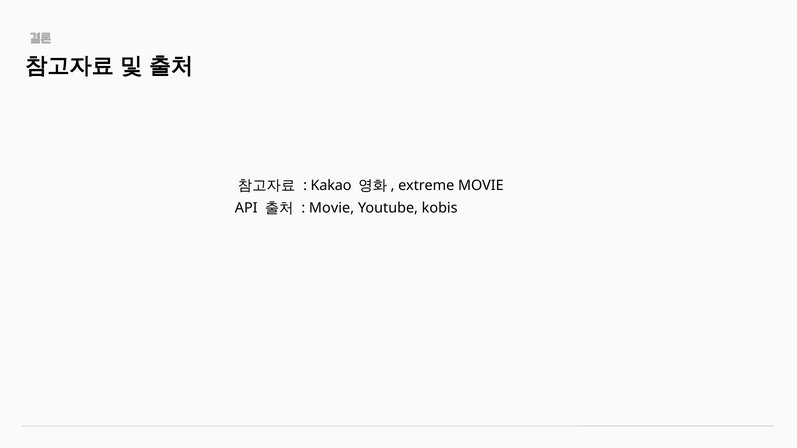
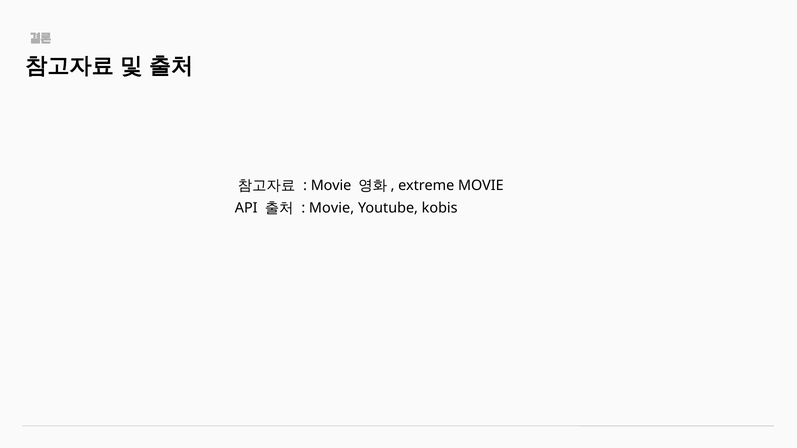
Kakao: Kakao -> Movie (331, 186)
